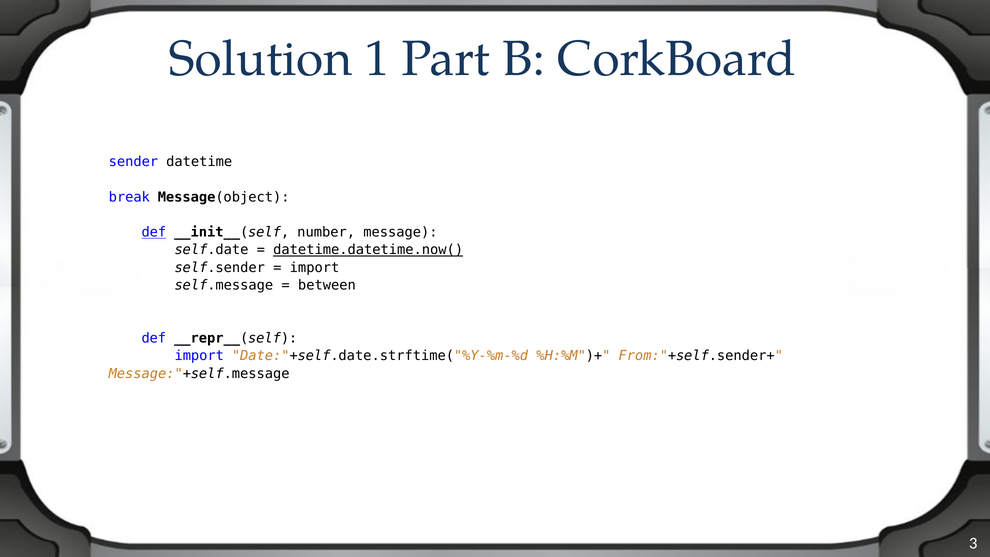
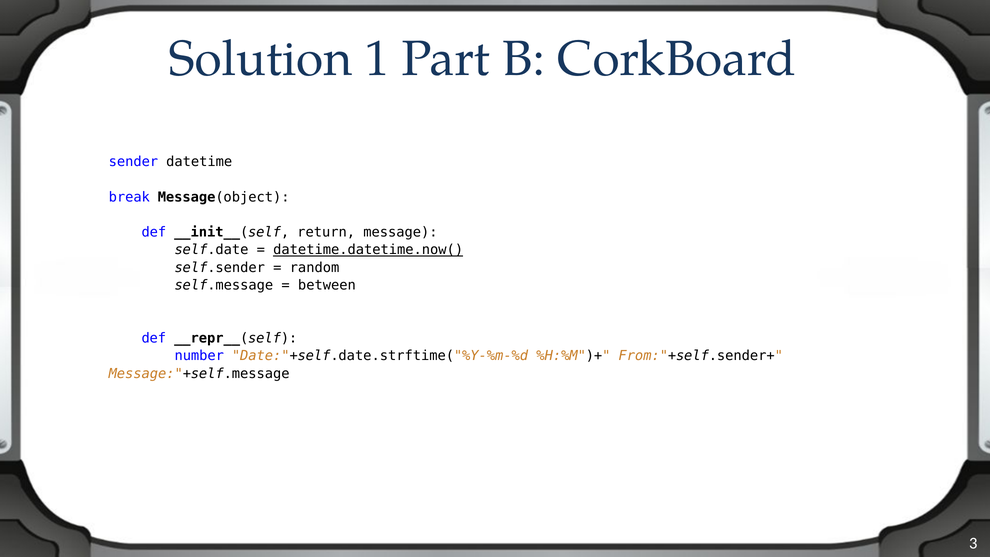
def underline: present -> none (154, 232)
number: number -> return (326, 232)
import: import -> random (315, 268)
import: import -> number (199, 356)
